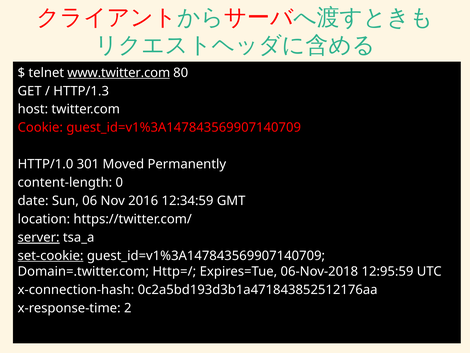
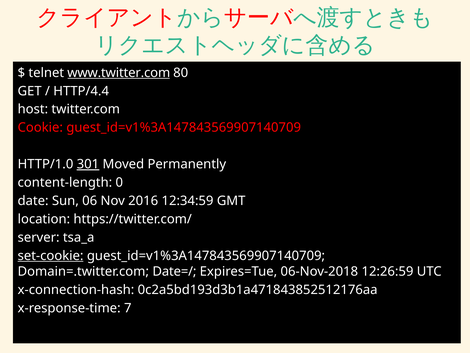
HTTP/1.3: HTTP/1.3 -> HTTP/4.4 (81, 91)
301 underline: none -> present (88, 164)
server underline: present -> none (39, 237)
Http=/: Http=/ -> Date=/ (174, 271)
12:95:59: 12:95:59 -> 12:26:59 (387, 271)
2: 2 -> 7 (128, 308)
